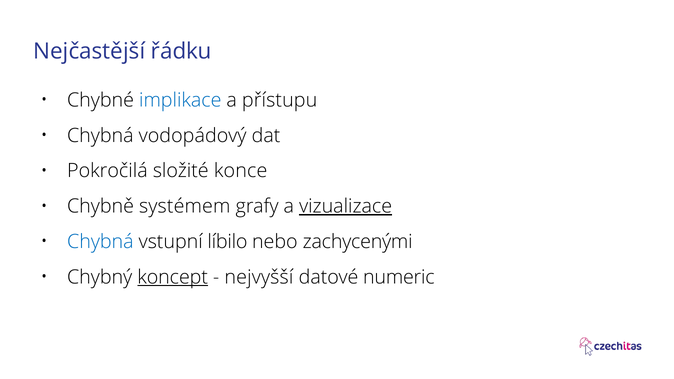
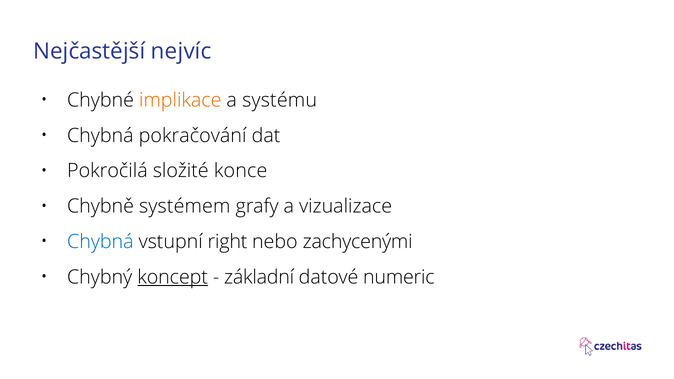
řádku: řádku -> nejvíc (181, 51)
implikace colour: blue -> orange (180, 100)
přístupu: přístupu -> systému (280, 100)
vodopádový: vodopádový -> pokračování (193, 136)
vizualizace underline: present -> none (346, 206)
líbilo: líbilo -> right (227, 242)
nejvyšší: nejvyšší -> základní (259, 277)
